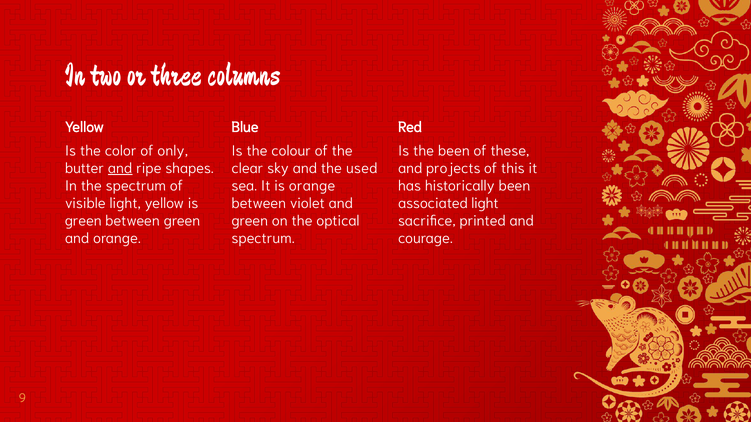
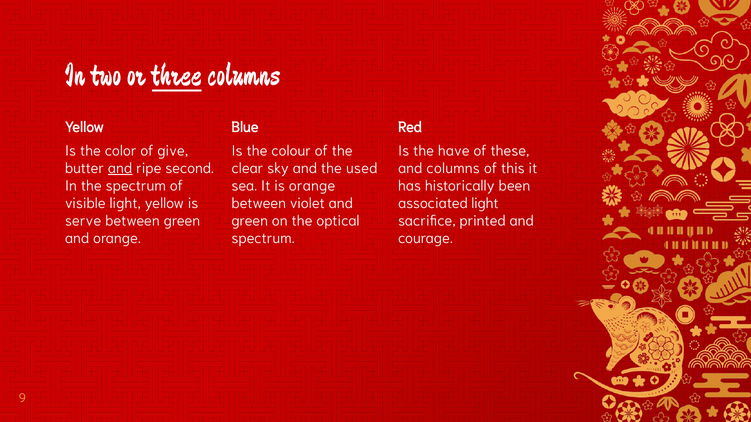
three underline: none -> present (177, 77)
only: only -> give (173, 151)
the been: been -> have (454, 151)
shapes: shapes -> second (190, 169)
and projects: projects -> columns (453, 169)
green: green -> serve (83, 221)
